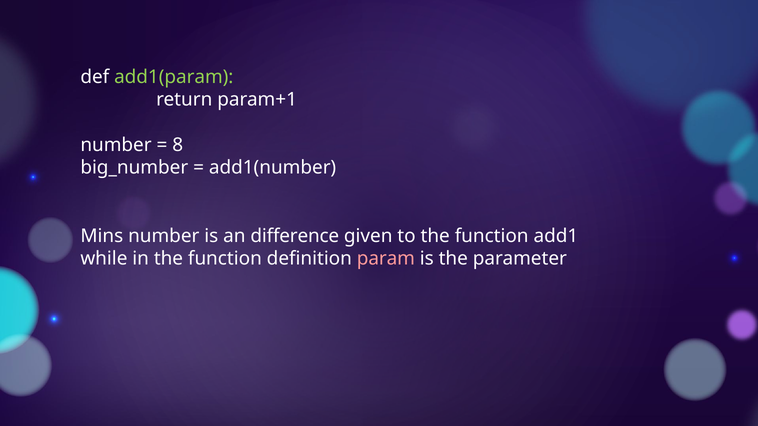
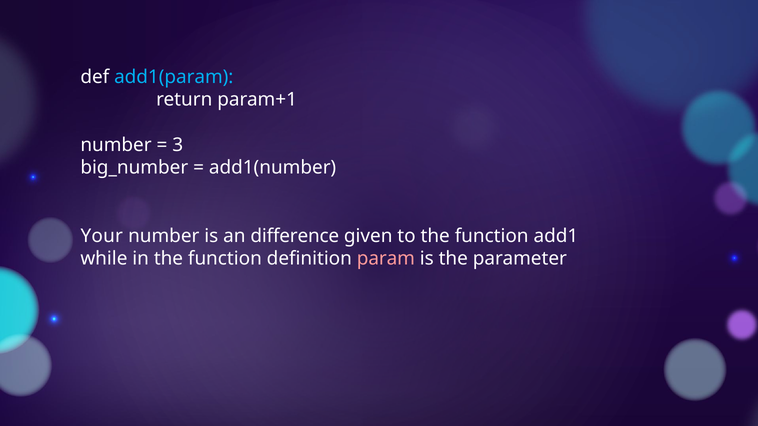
add1(param colour: light green -> light blue (174, 77)
8: 8 -> 3 (178, 145)
Mins: Mins -> Your (102, 236)
